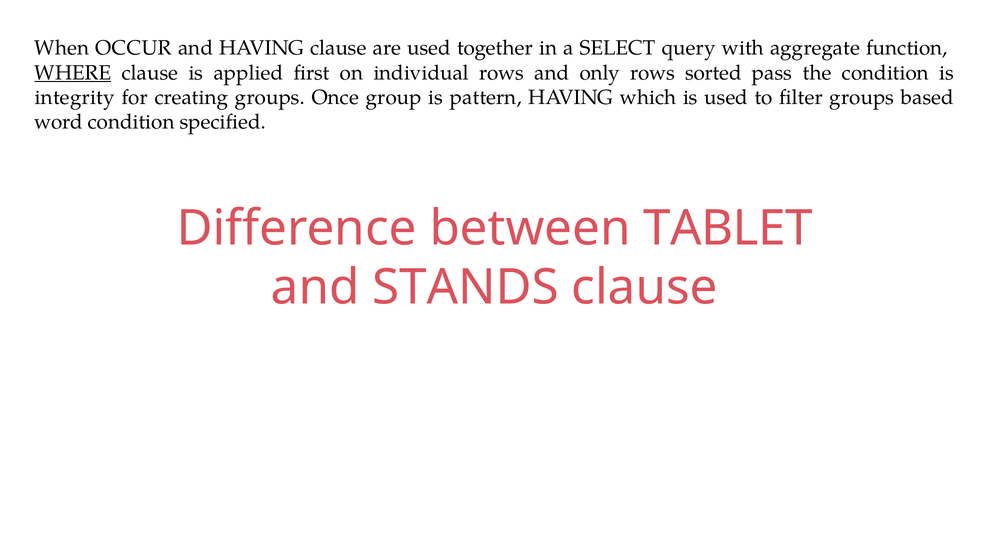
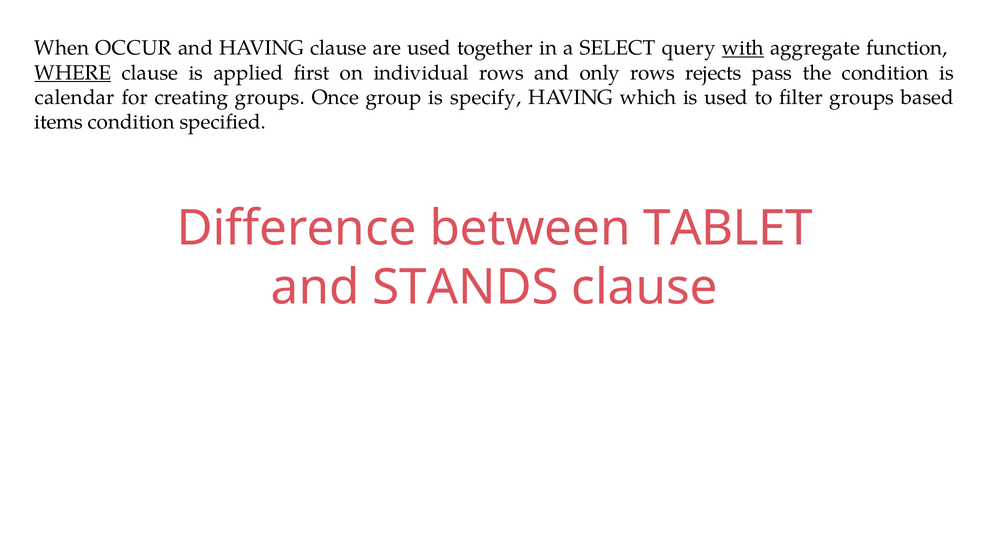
with underline: none -> present (743, 48)
sorted: sorted -> rejects (713, 73)
integrity: integrity -> calendar (75, 98)
pattern: pattern -> specify (486, 98)
word: word -> items (59, 122)
